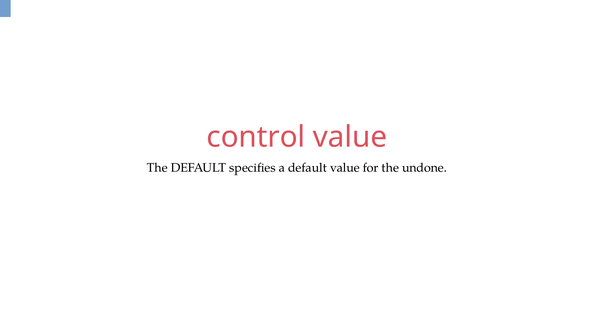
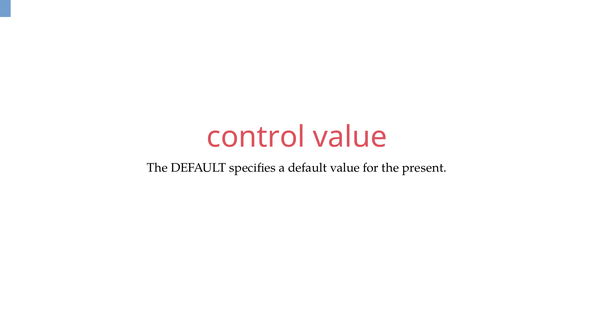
undone: undone -> present (424, 168)
